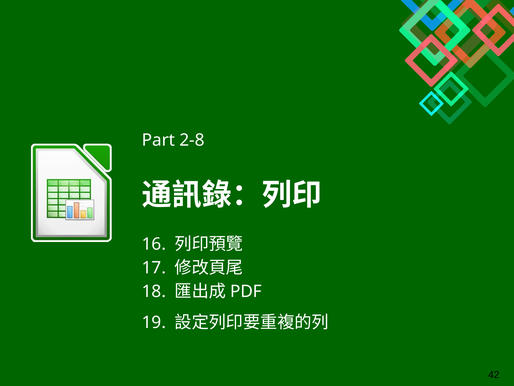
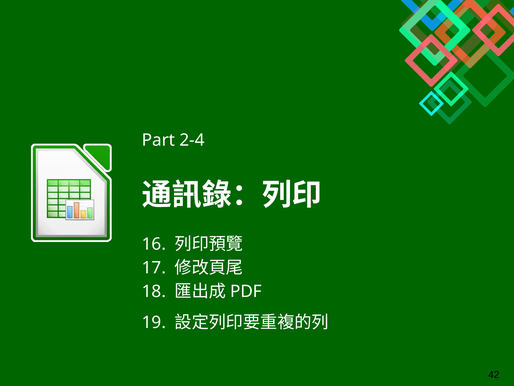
2-8: 2-8 -> 2-4 (192, 140)
